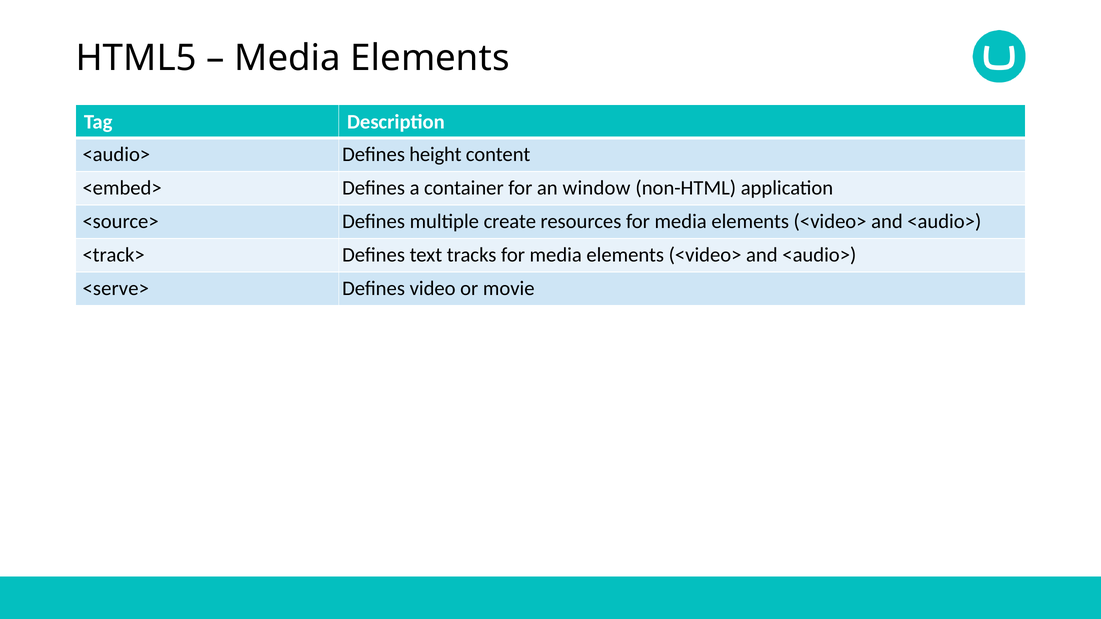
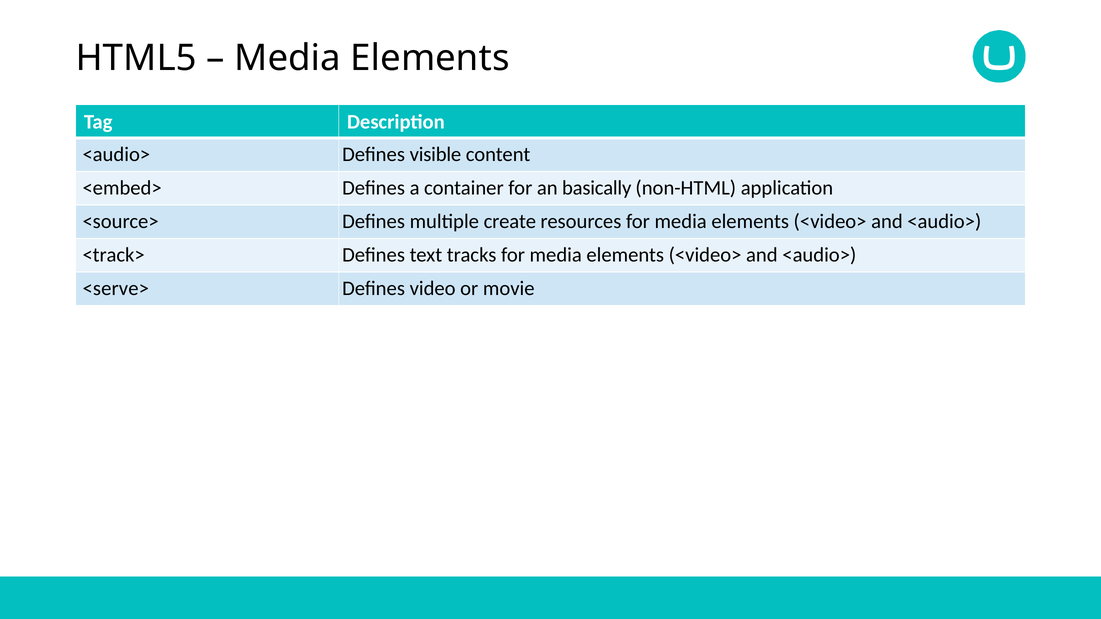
height: height -> visible (435, 155)
window: window -> basically (597, 188)
